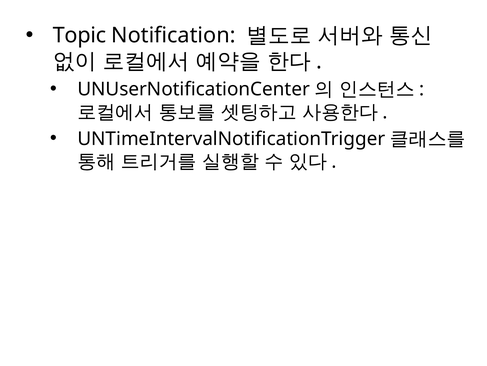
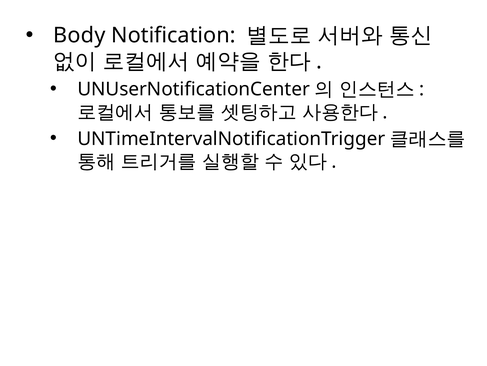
Topic: Topic -> Body (79, 35)
